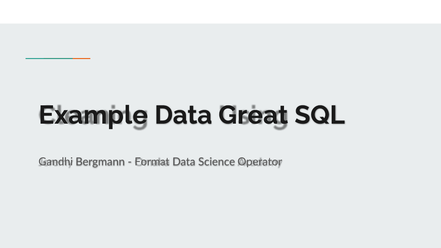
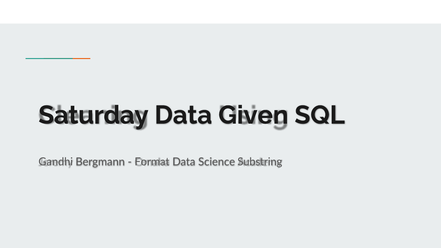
Example: Example -> Saturday (94, 115)
Great: Great -> Given (253, 115)
Operator: Operator -> Substring (260, 162)
